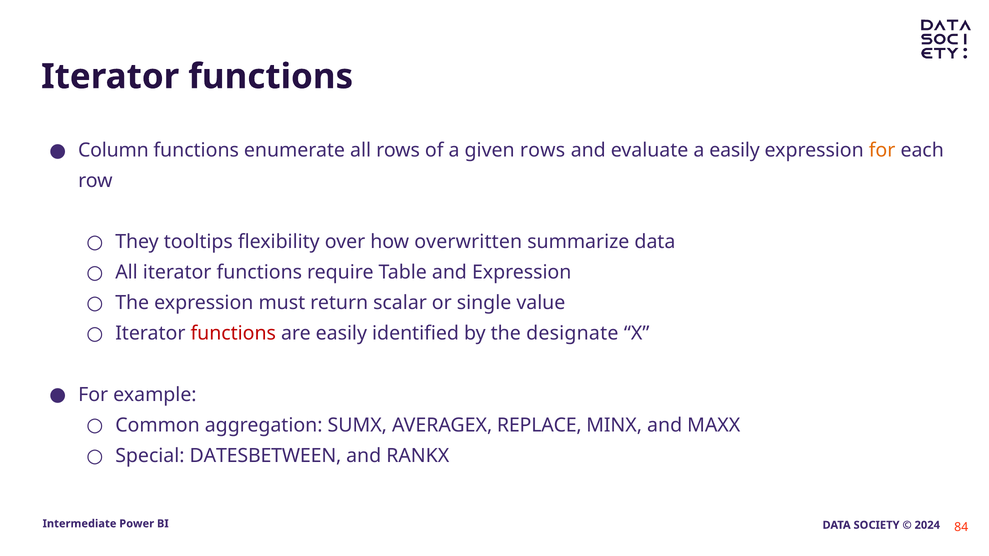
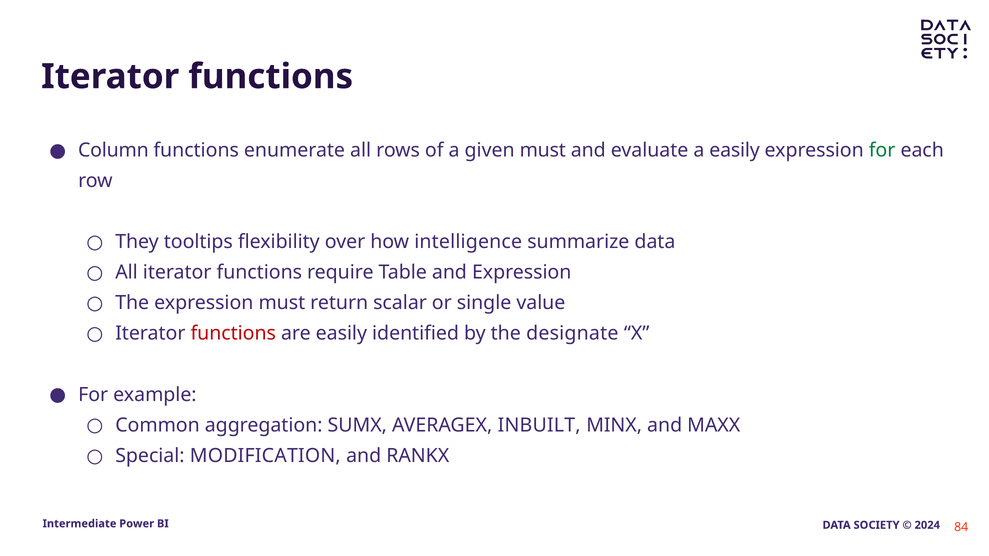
given rows: rows -> must (543, 150)
for colour: orange -> green (882, 150)
overwritten: overwritten -> intelligence (468, 242)
REPLACE: REPLACE -> INBUILT (539, 425)
DATESBETWEEN: DATESBETWEEN -> MODIFICATION (265, 456)
